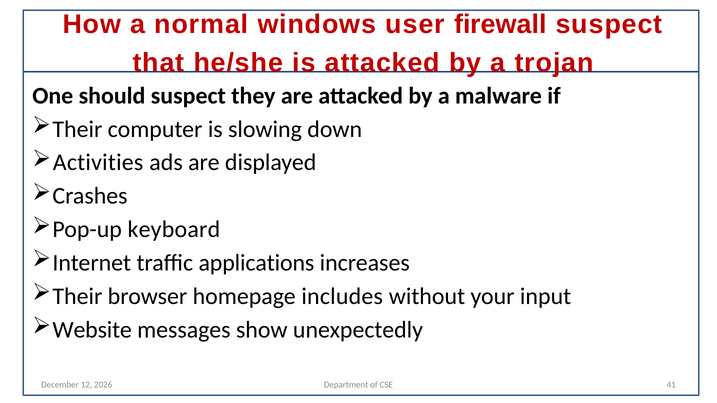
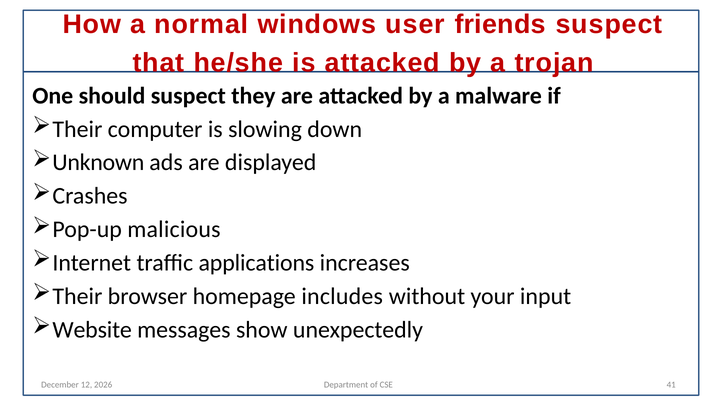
firewall: firewall -> friends (500, 24)
Activities: Activities -> Unknown (98, 163)
keyboard: keyboard -> malicious (174, 230)
